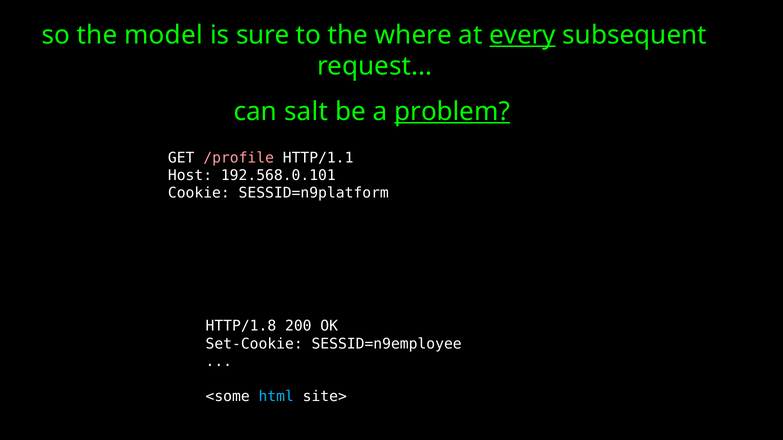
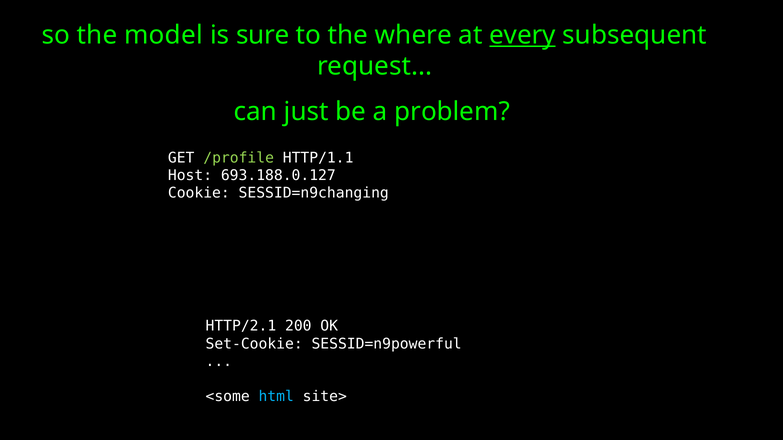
salt: salt -> just (306, 112)
problem underline: present -> none (452, 112)
/profile colour: pink -> light green (239, 158)
192.568.0.101: 192.568.0.101 -> 693.188.0.127 (278, 176)
SESSID=n9platform: SESSID=n9platform -> SESSID=n9changing (314, 193)
HTTP/1.8: HTTP/1.8 -> HTTP/2.1 (241, 326)
SESSID=n9employee: SESSID=n9employee -> SESSID=n9powerful (387, 344)
